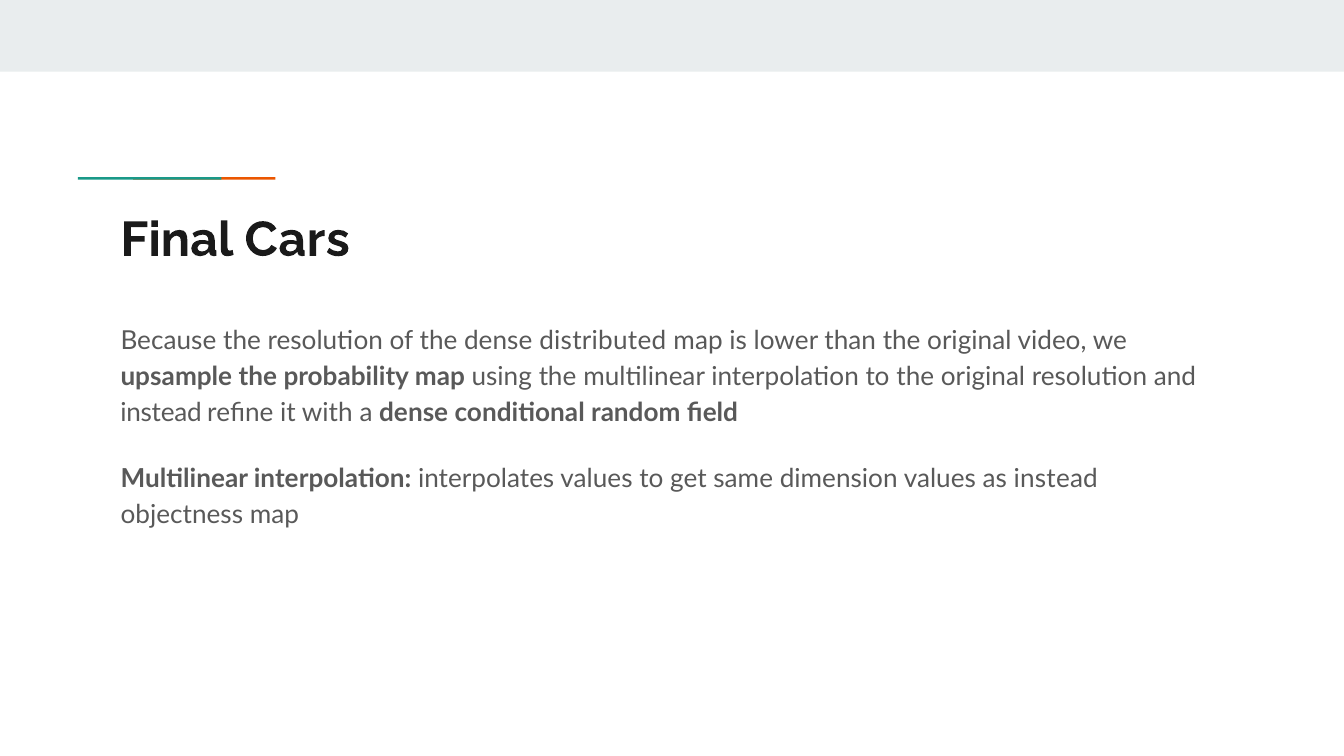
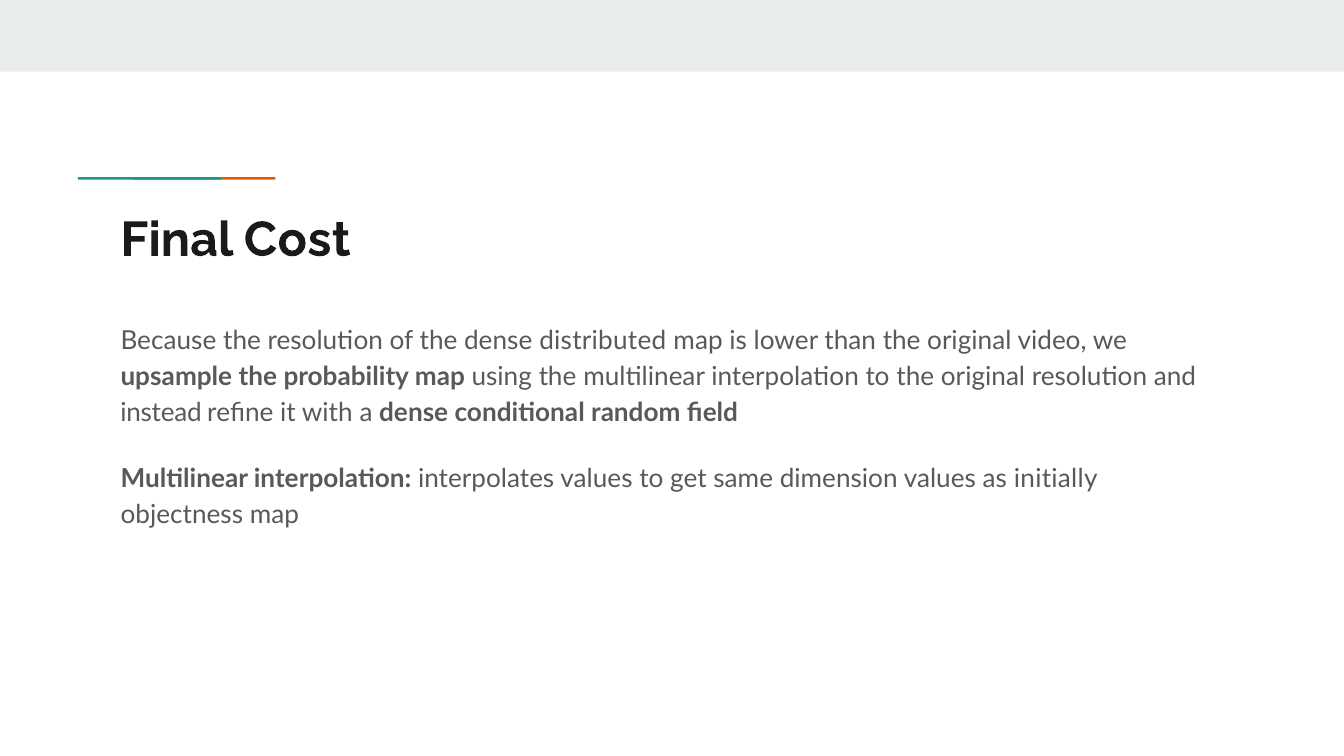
Cars: Cars -> Cost (297, 240)
as instead: instead -> initially (1056, 479)
